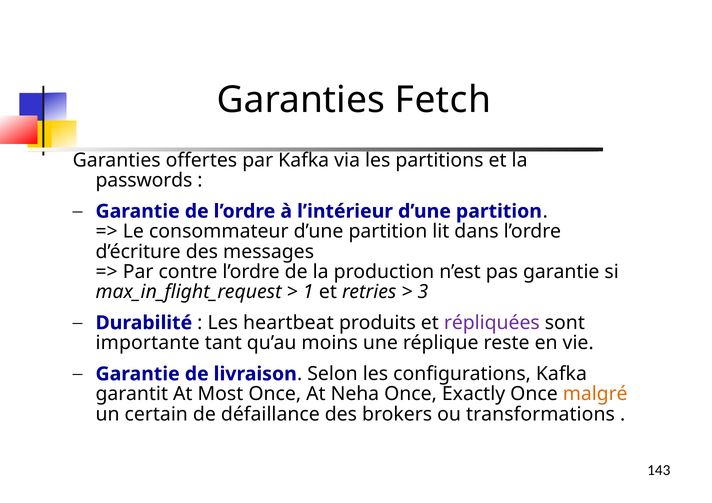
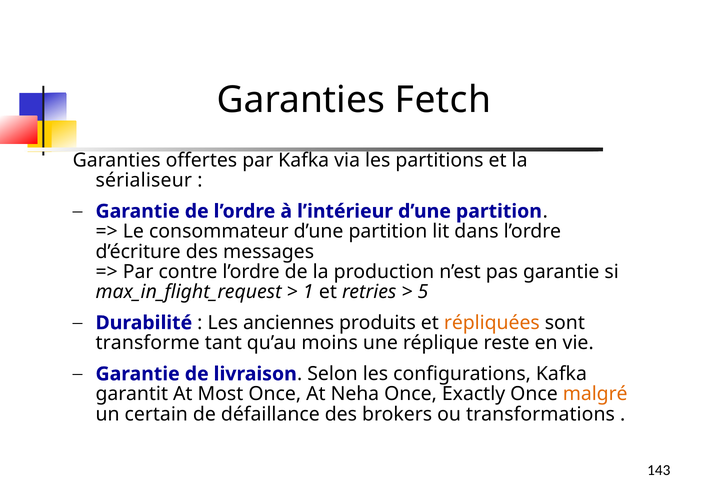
passwords: passwords -> sérialiseur (144, 181)
3: 3 -> 5 (423, 292)
heartbeat: heartbeat -> anciennes (289, 323)
répliquées colour: purple -> orange (492, 323)
importante: importante -> transforme (148, 343)
